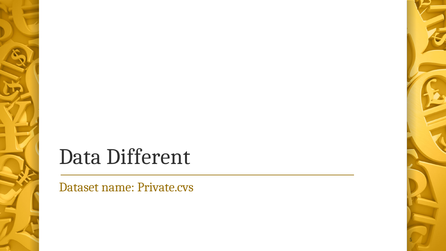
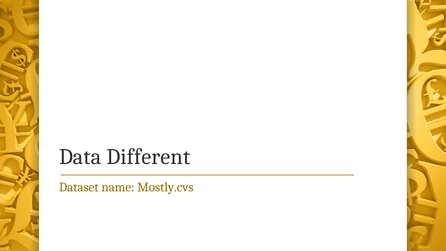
Private.cvs: Private.cvs -> Mostly.cvs (165, 187)
